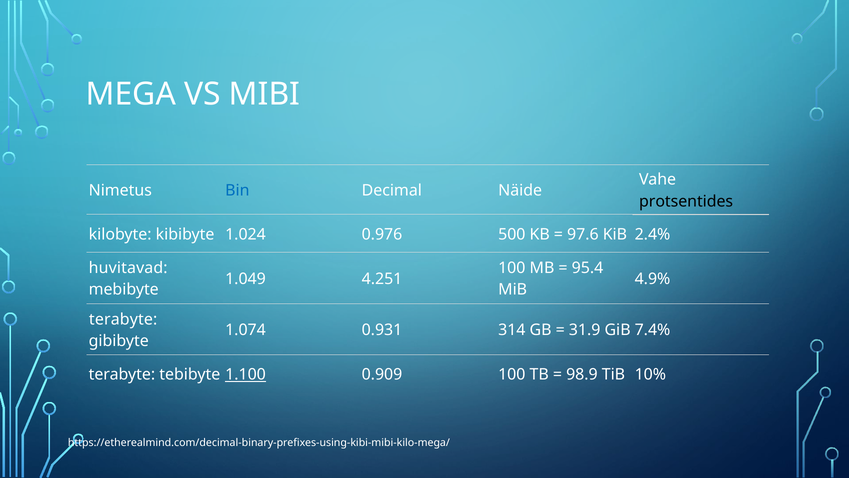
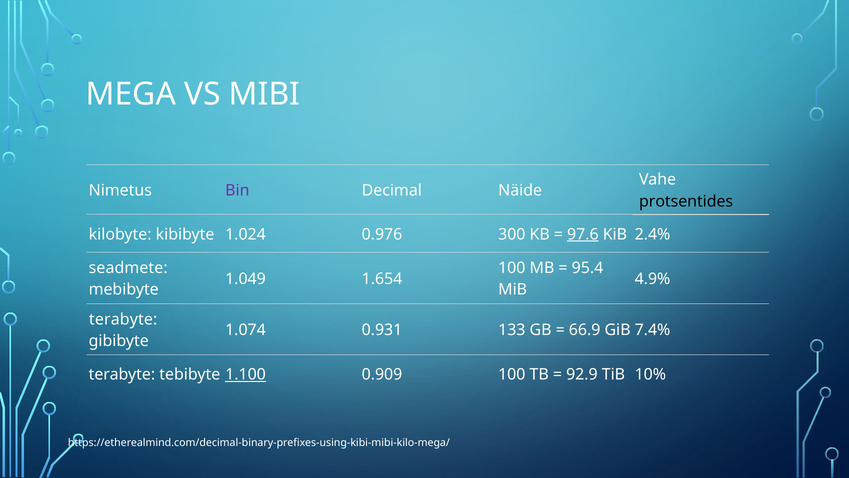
Bin colour: blue -> purple (237, 190)
500: 500 -> 300 (512, 234)
97.6 underline: none -> present (583, 234)
huvitavad: huvitavad -> seadmete (128, 268)
4.251: 4.251 -> 1.654 (382, 279)
314: 314 -> 133 (512, 330)
31.9: 31.9 -> 66.9 (585, 330)
98.9: 98.9 -> 92.9 (582, 374)
